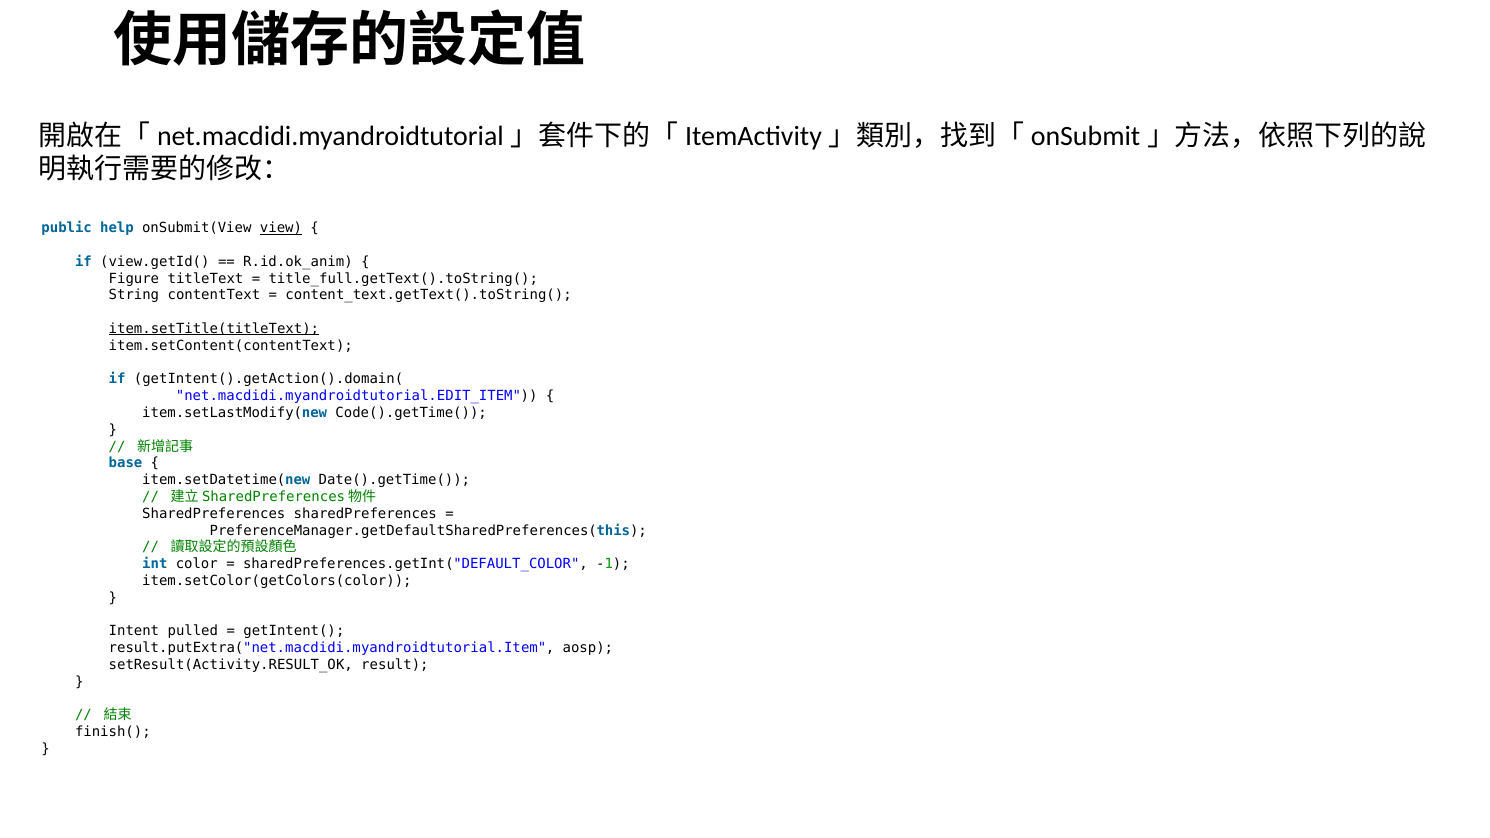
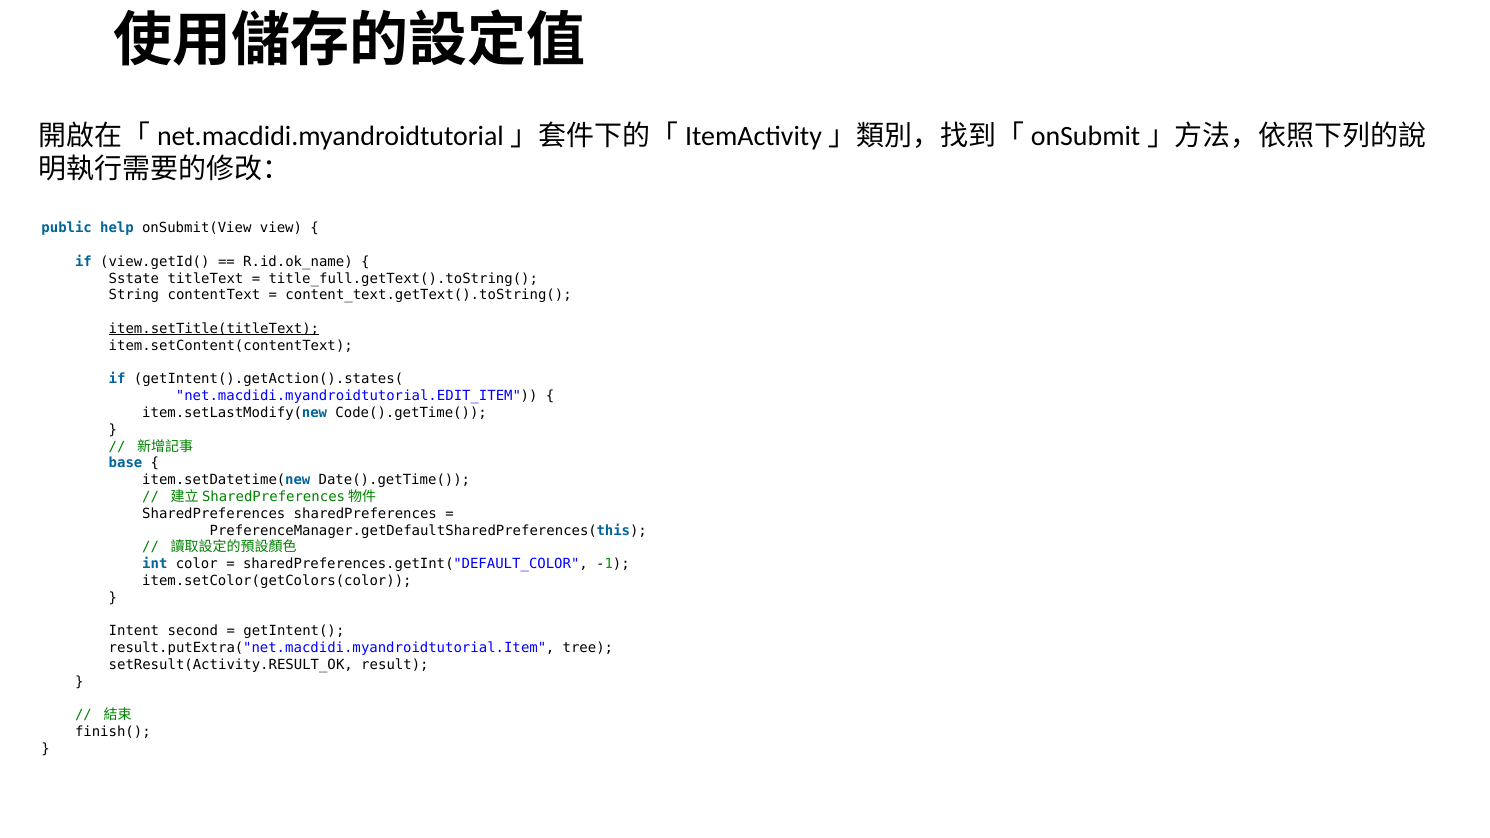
view underline: present -> none (281, 228)
R.id.ok_anim: R.id.ok_anim -> R.id.ok_name (298, 262)
Figure: Figure -> Sstate (134, 278)
getIntent().getAction().domain(: getIntent().getAction().domain( -> getIntent().getAction().states( (269, 379)
pulled: pulled -> second (193, 631)
aosp: aosp -> tree (588, 648)
